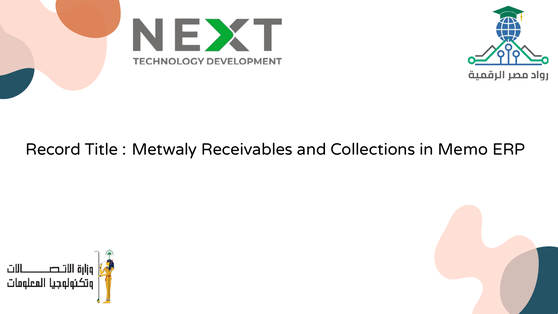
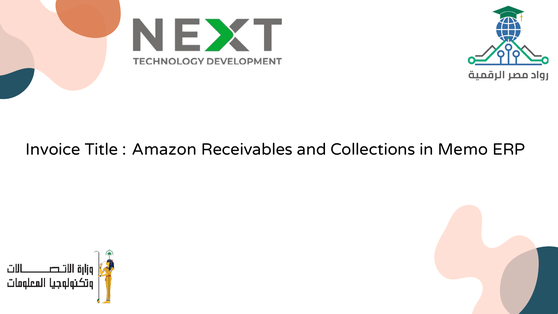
Record: Record -> Invoice (53, 149)
Metwaly: Metwaly -> Amazon (164, 149)
